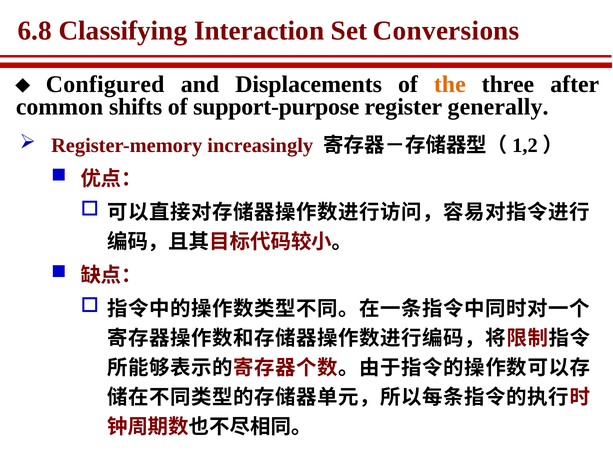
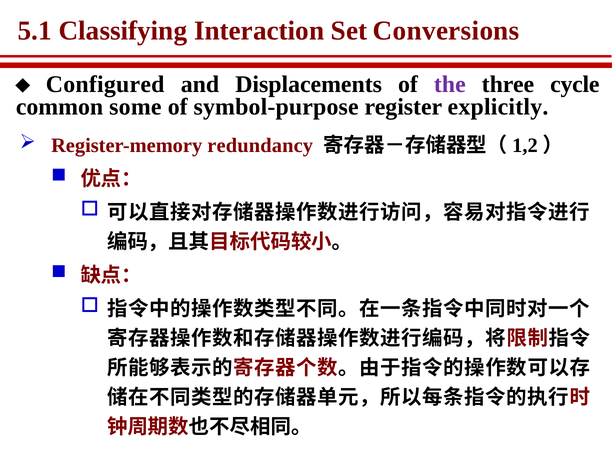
6.8: 6.8 -> 5.1 (35, 31)
the colour: orange -> purple (450, 84)
after: after -> cycle (575, 84)
shifts: shifts -> some (135, 107)
support-purpose: support-purpose -> symbol-purpose (276, 107)
generally: generally -> explicitly (498, 107)
increasingly: increasingly -> redundancy (260, 145)
